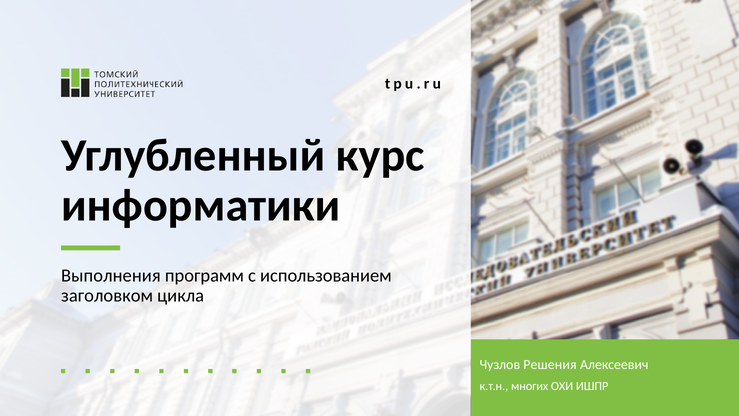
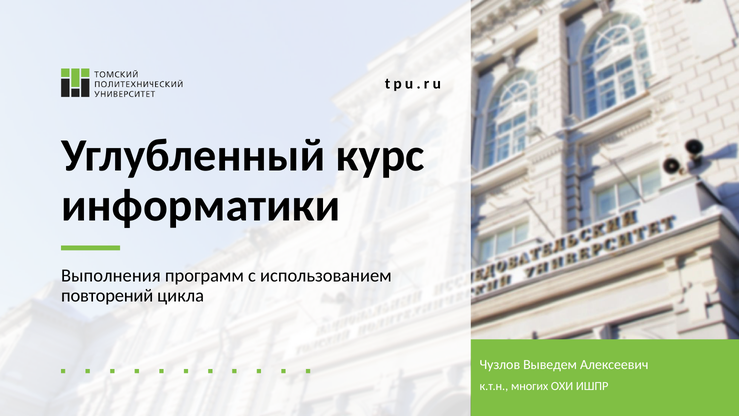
заголовком: заголовком -> повторений (107, 295)
Решения: Решения -> Выведем (550, 364)
